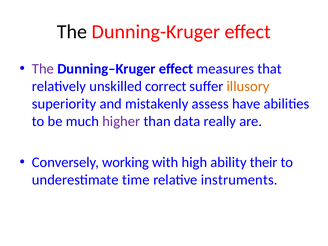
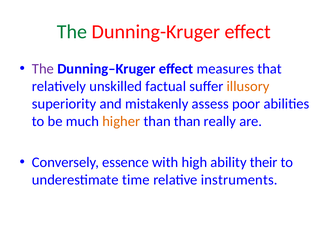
The colour: black -> green (72, 32)
correct: correct -> factual (166, 86)
have: have -> poor (246, 104)
higher colour: purple -> orange (121, 121)
than data: data -> than (187, 121)
working: working -> essence (125, 162)
